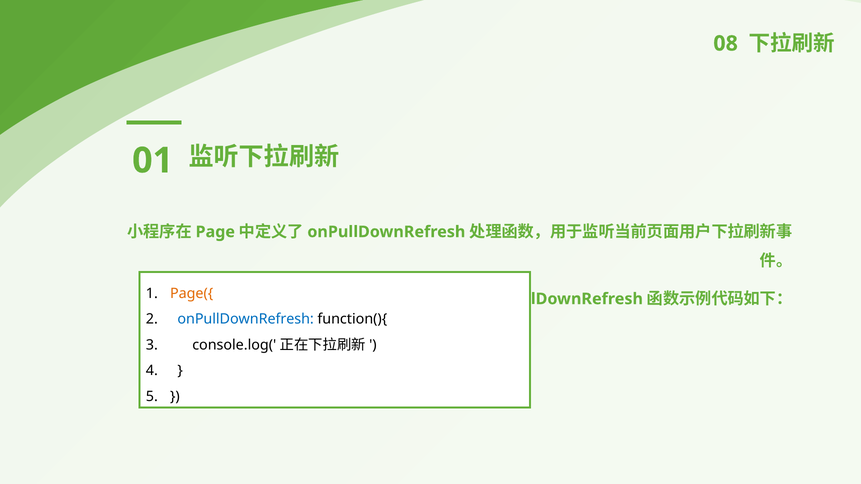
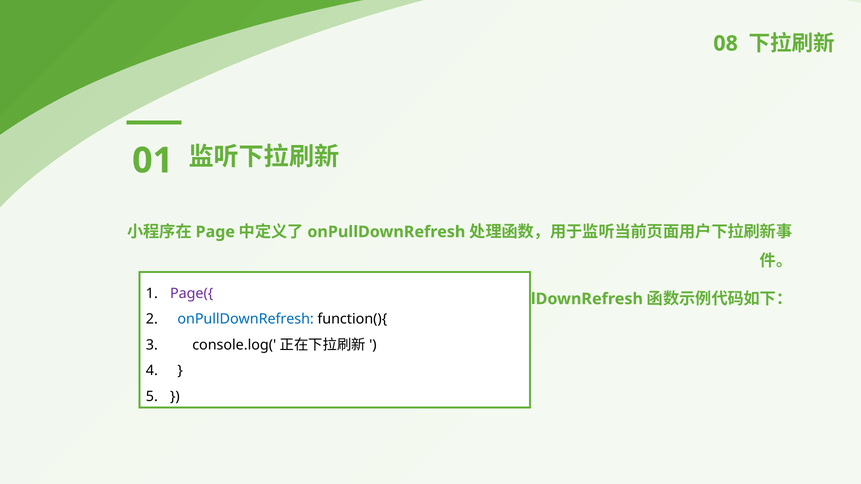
Page({ colour: orange -> purple (192, 294)
